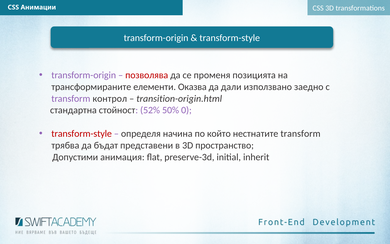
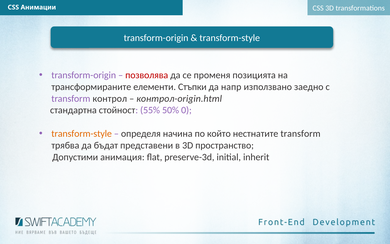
Оказва: Оказва -> Стъпки (192, 87)
дали: дали -> напр (231, 87)
transition-origin.html: transition-origin.html -> контрол-origin.html (179, 98)
52%: 52% -> 55% (150, 110)
transform-style colour: red -> orange (82, 134)
